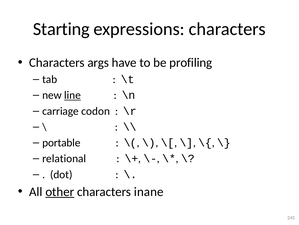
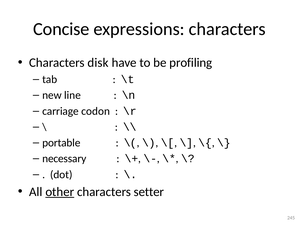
Starting: Starting -> Concise (61, 29)
args: args -> disk (98, 62)
line underline: present -> none (72, 95)
relational: relational -> necessary (64, 158)
inane: inane -> setter (149, 191)
